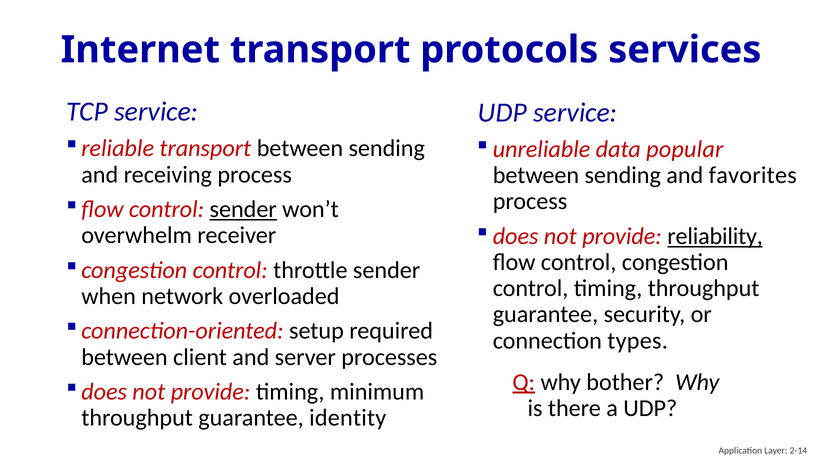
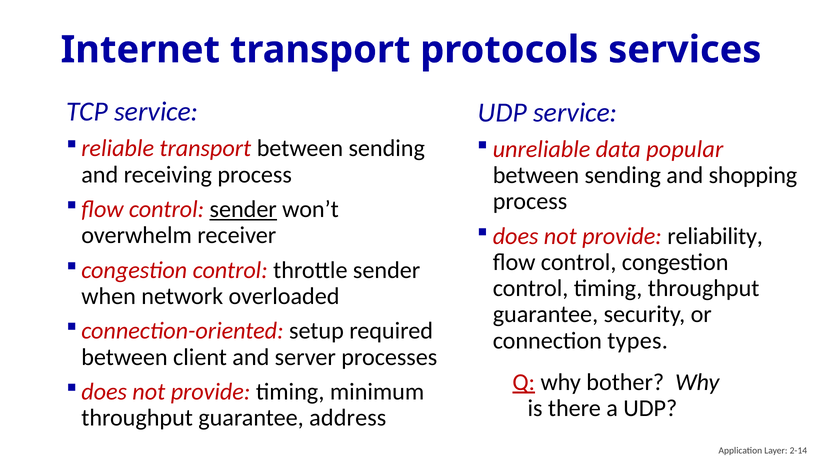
favorites: favorites -> shopping (753, 175)
reliability underline: present -> none (715, 236)
identity: identity -> address (348, 418)
